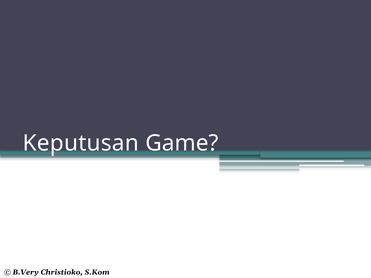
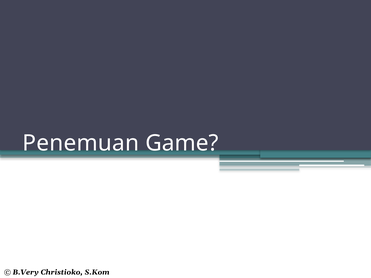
Keputusan: Keputusan -> Penemuan (81, 143)
